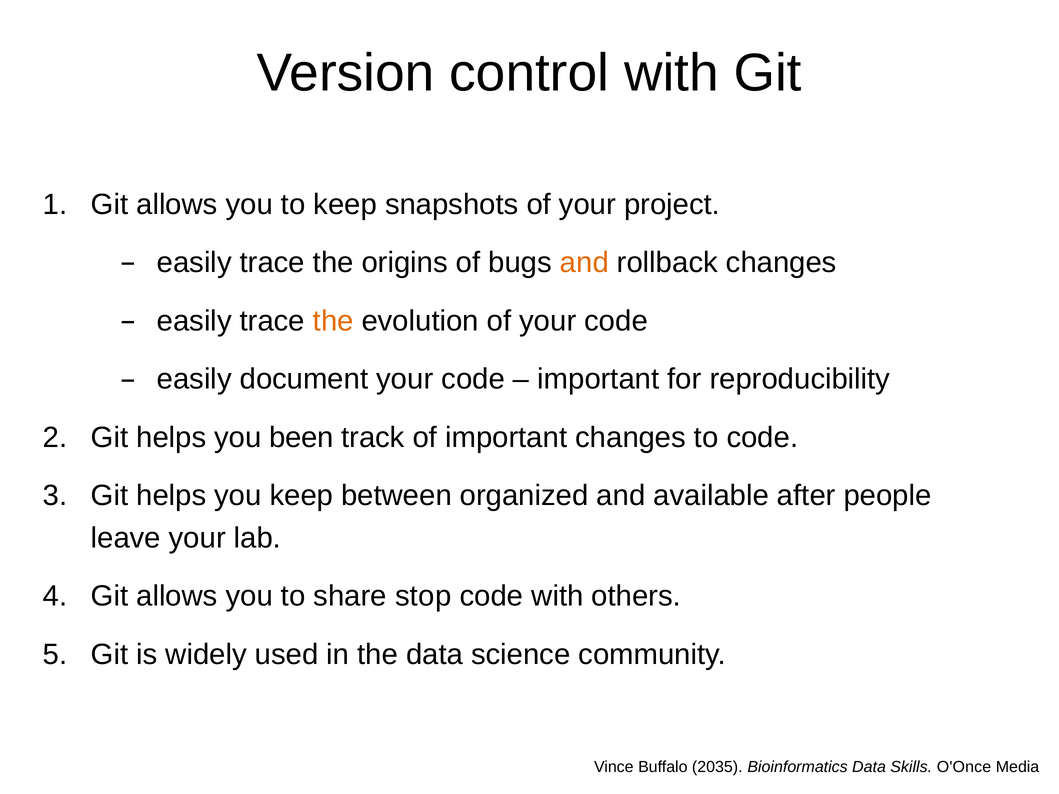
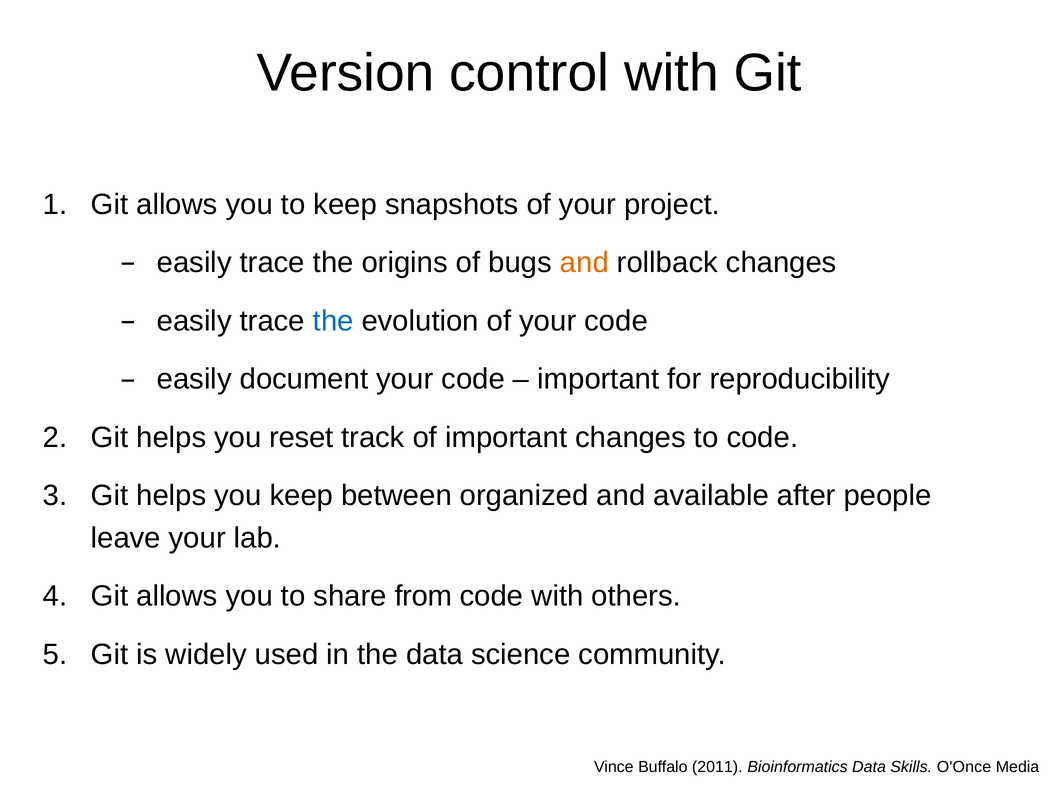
the colour: orange -> blue (333, 321)
been: been -> reset (301, 438)
stop: stop -> from (423, 596)
2035: 2035 -> 2011 (717, 767)
